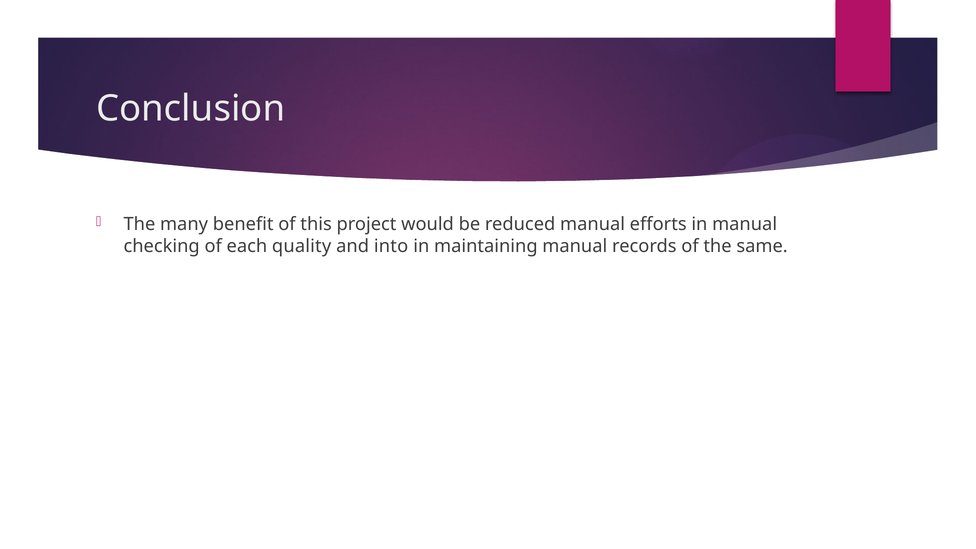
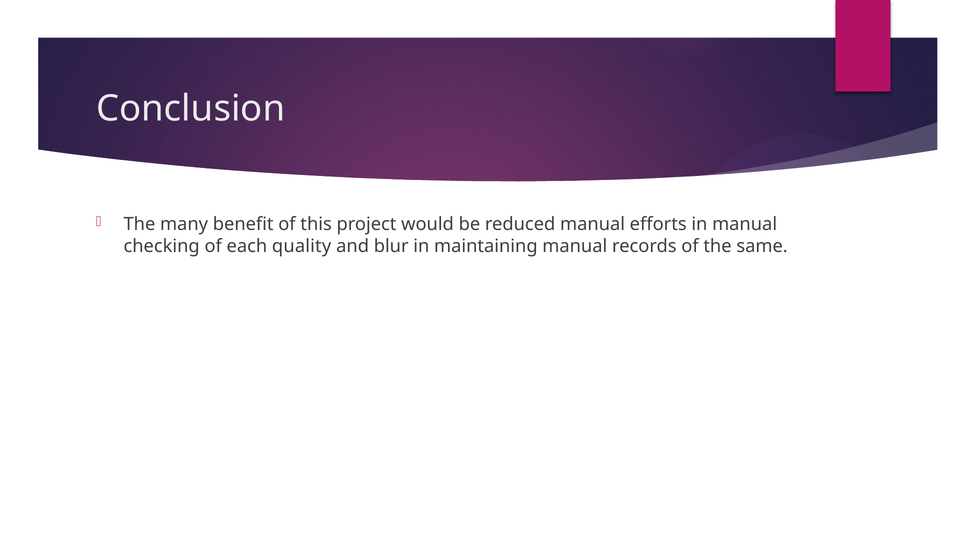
into: into -> blur (391, 246)
